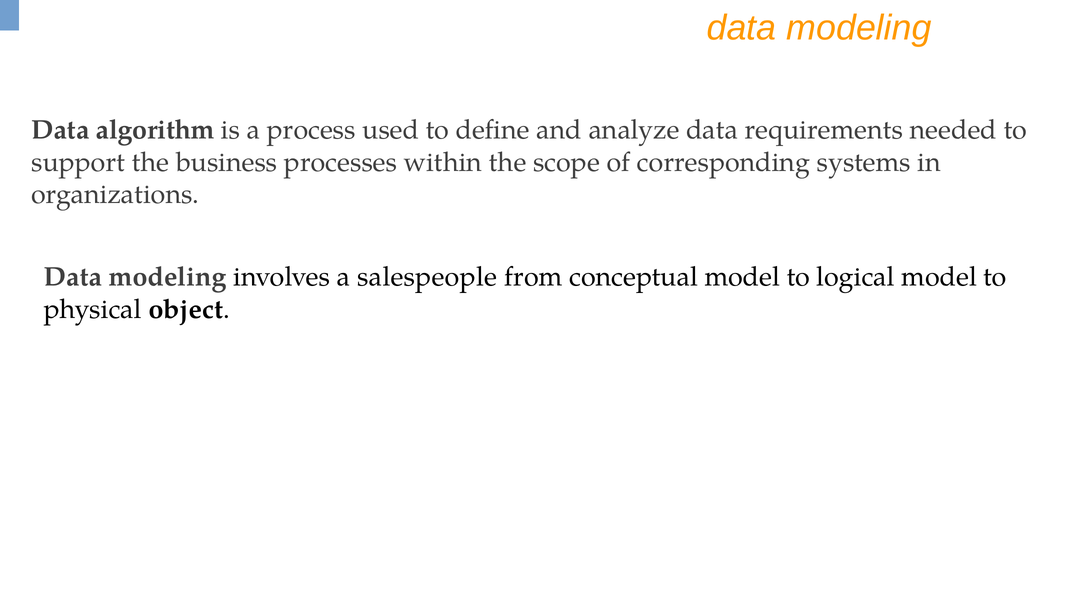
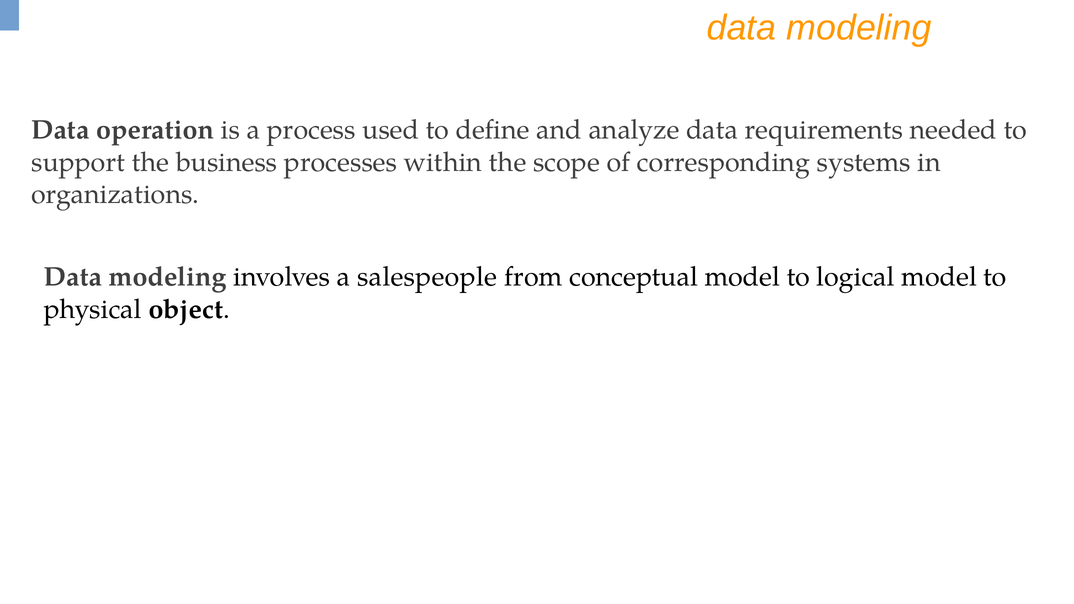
algorithm: algorithm -> operation (155, 130)
